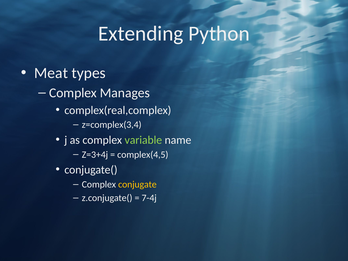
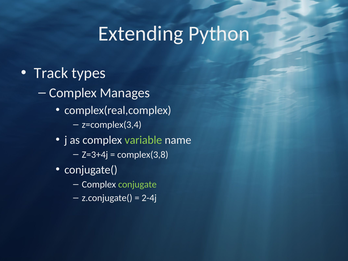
Meat: Meat -> Track (51, 73)
complex(4,5: complex(4,5 -> complex(3,8 (143, 155)
conjugate colour: yellow -> light green (137, 184)
7-4j: 7-4j -> 2-4j (149, 198)
